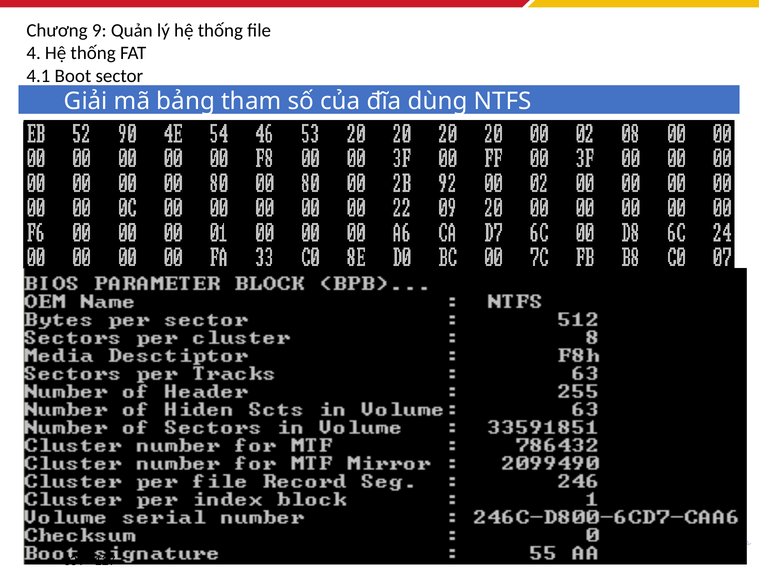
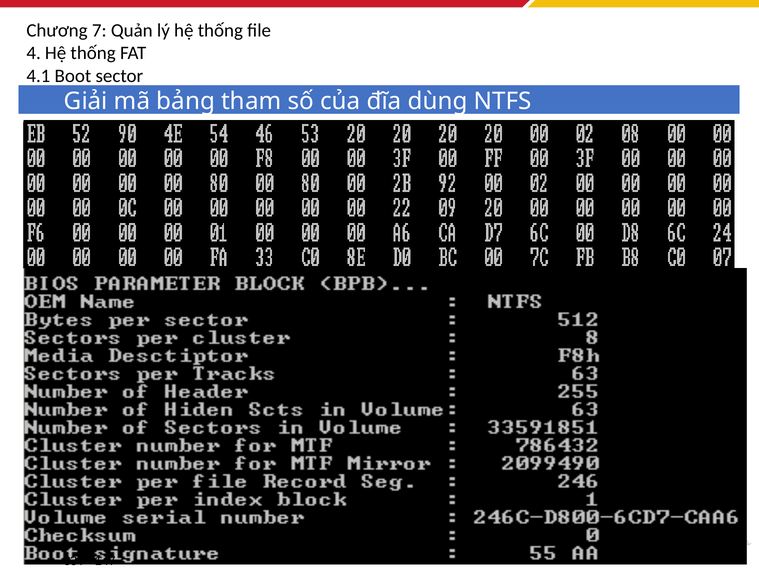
9: 9 -> 7 (99, 30)
127: 127 -> 147 (105, 561)
